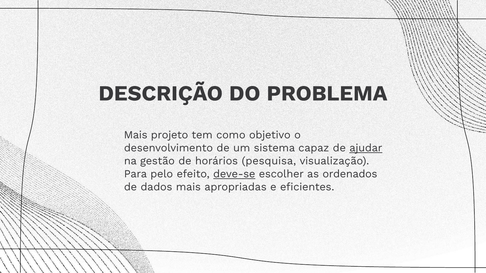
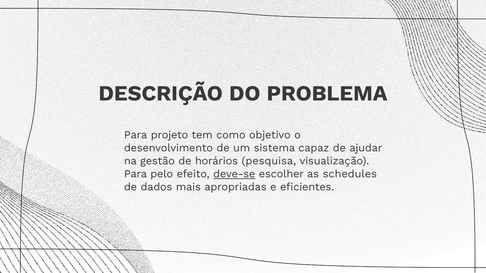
Mais: Mais -> Para (136, 135)
ajudar underline: present -> none (366, 148)
ordenados: ordenados -> schedules (350, 174)
